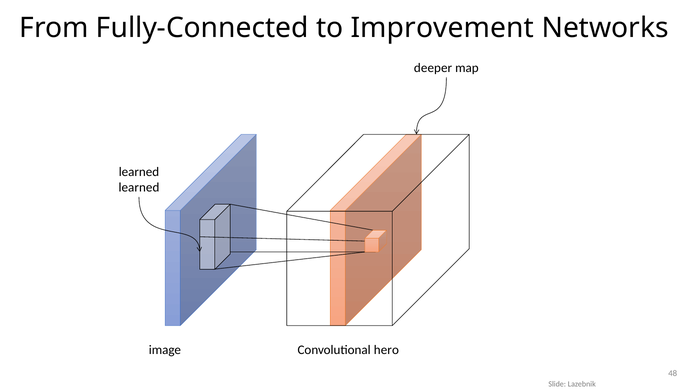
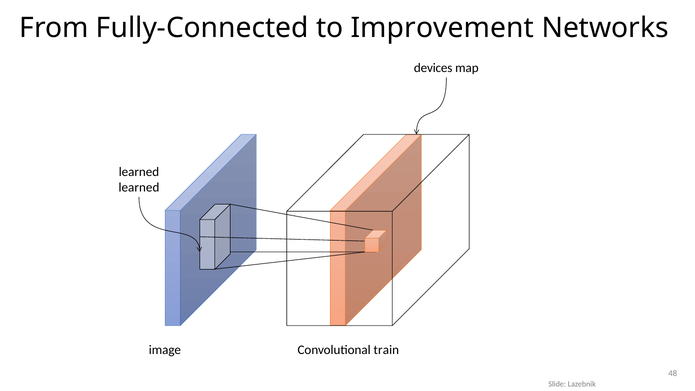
deeper: deeper -> devices (433, 68)
hero: hero -> train (386, 350)
